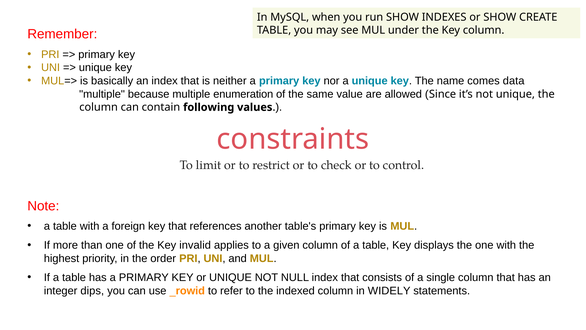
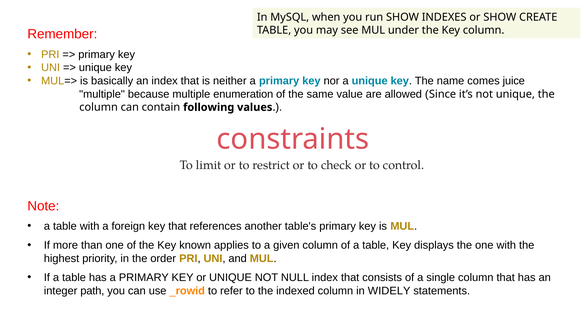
data: data -> juice (514, 81)
invalid: invalid -> known (195, 245)
dips: dips -> path (92, 290)
